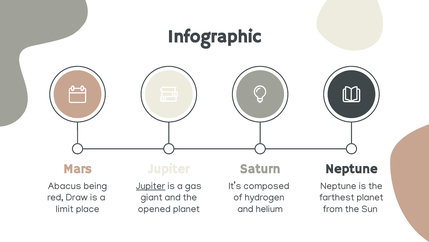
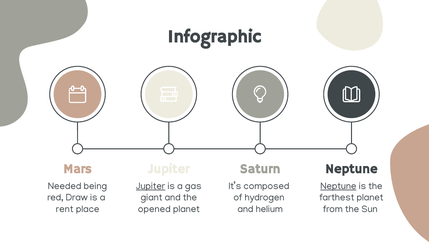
Abacus: Abacus -> Needed (65, 185)
Neptune underline: none -> present (338, 185)
limit: limit -> rent (65, 208)
